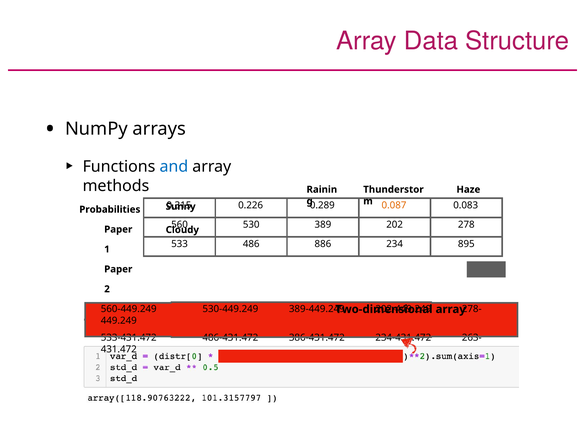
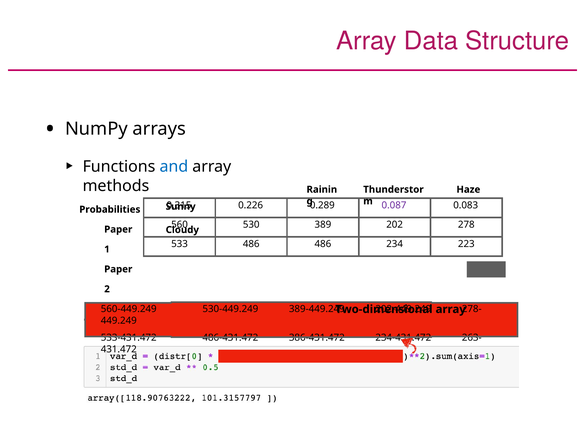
0.087 colour: orange -> purple (394, 206)
486 886: 886 -> 486 (323, 244)
895: 895 -> 223 (466, 244)
